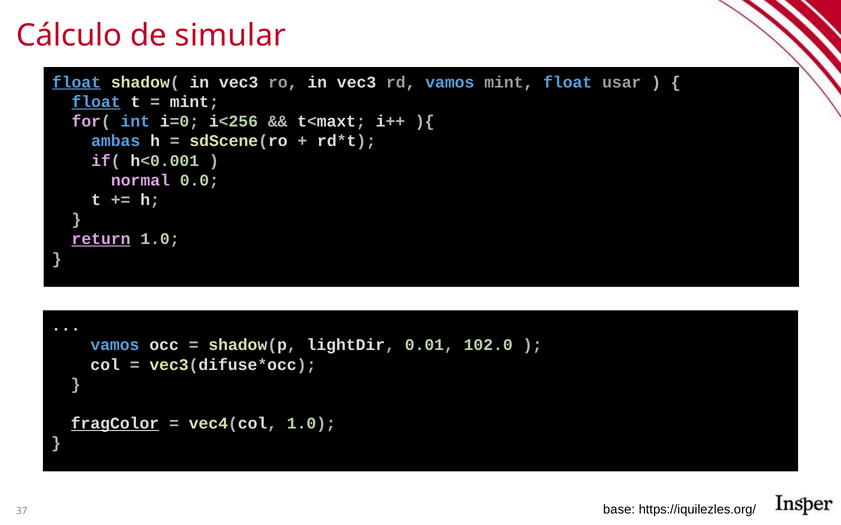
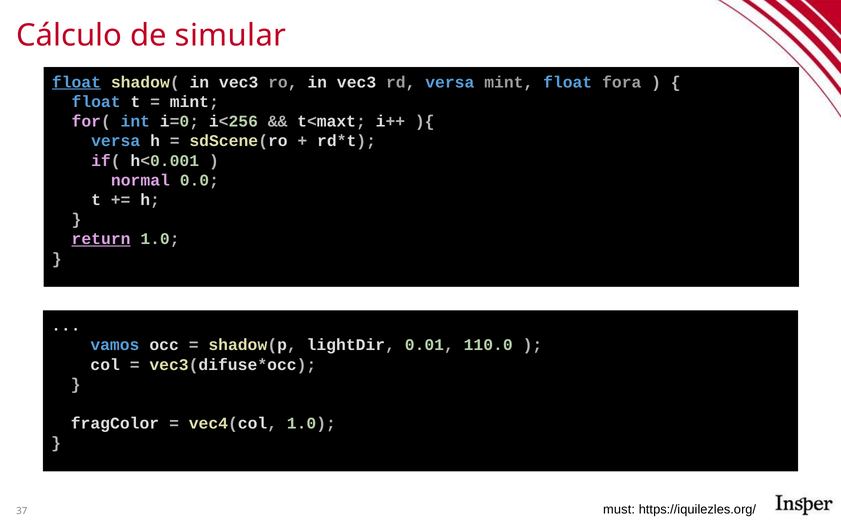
rd vamos: vamos -> versa (450, 82)
usar: usar -> fora (622, 82)
float underline: present -> none (96, 102)
ambas: ambas -> versa (116, 141)
102.0: 102.0 -> 110.0 (488, 345)
fragColor underline: present -> none (115, 424)
base: base -> must (619, 510)
